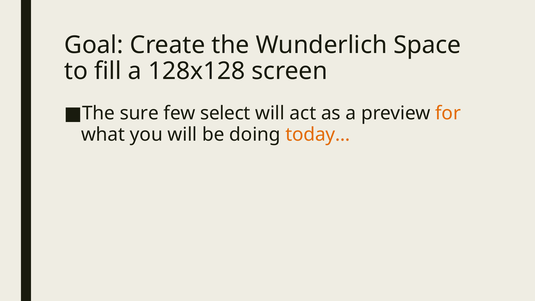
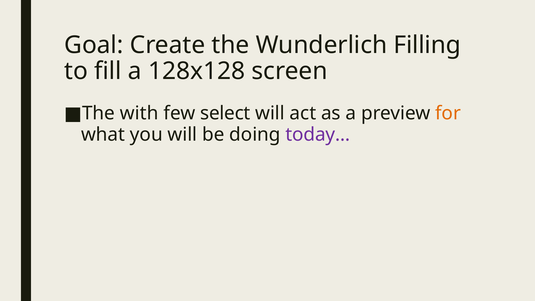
Space: Space -> Filling (427, 45)
sure: sure -> with (139, 113)
today… colour: orange -> purple (318, 135)
